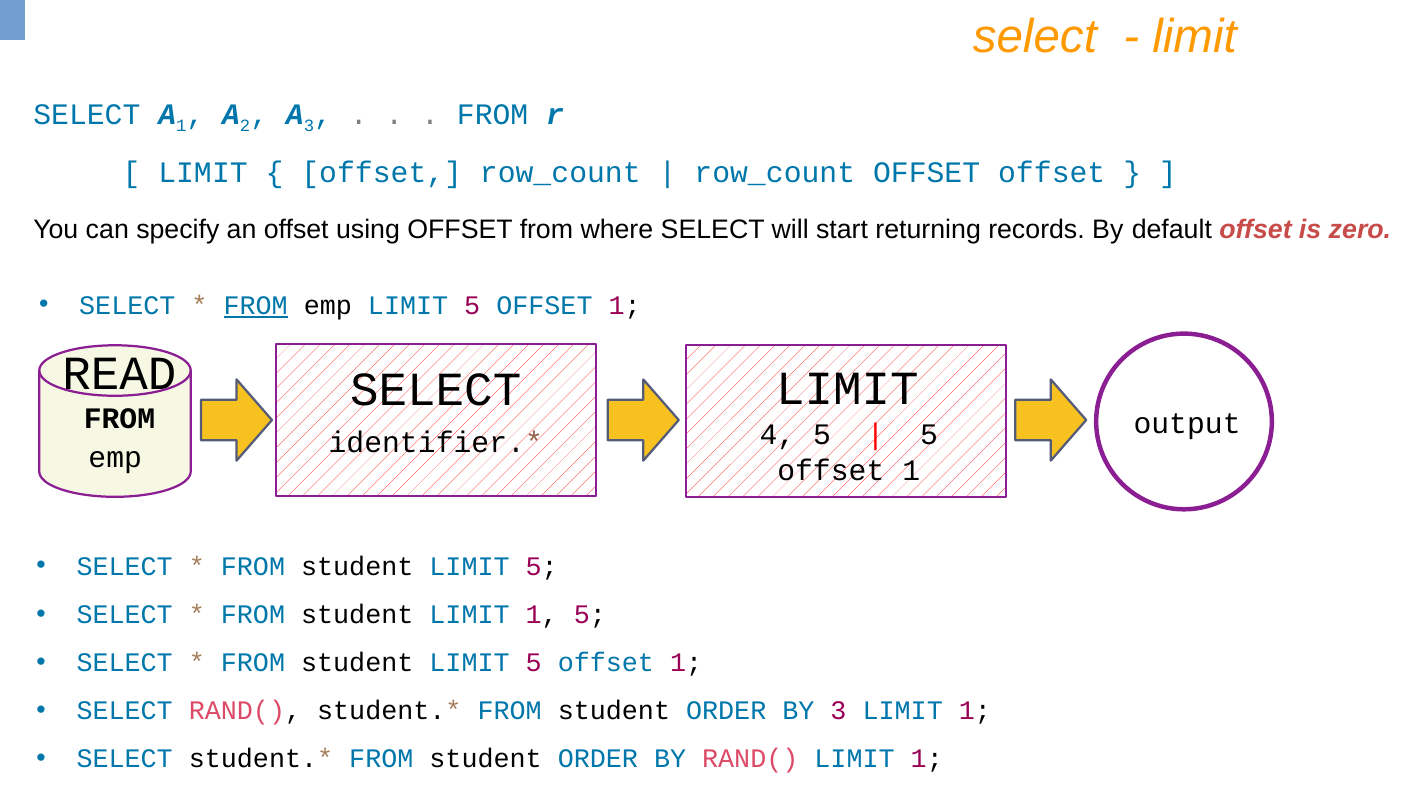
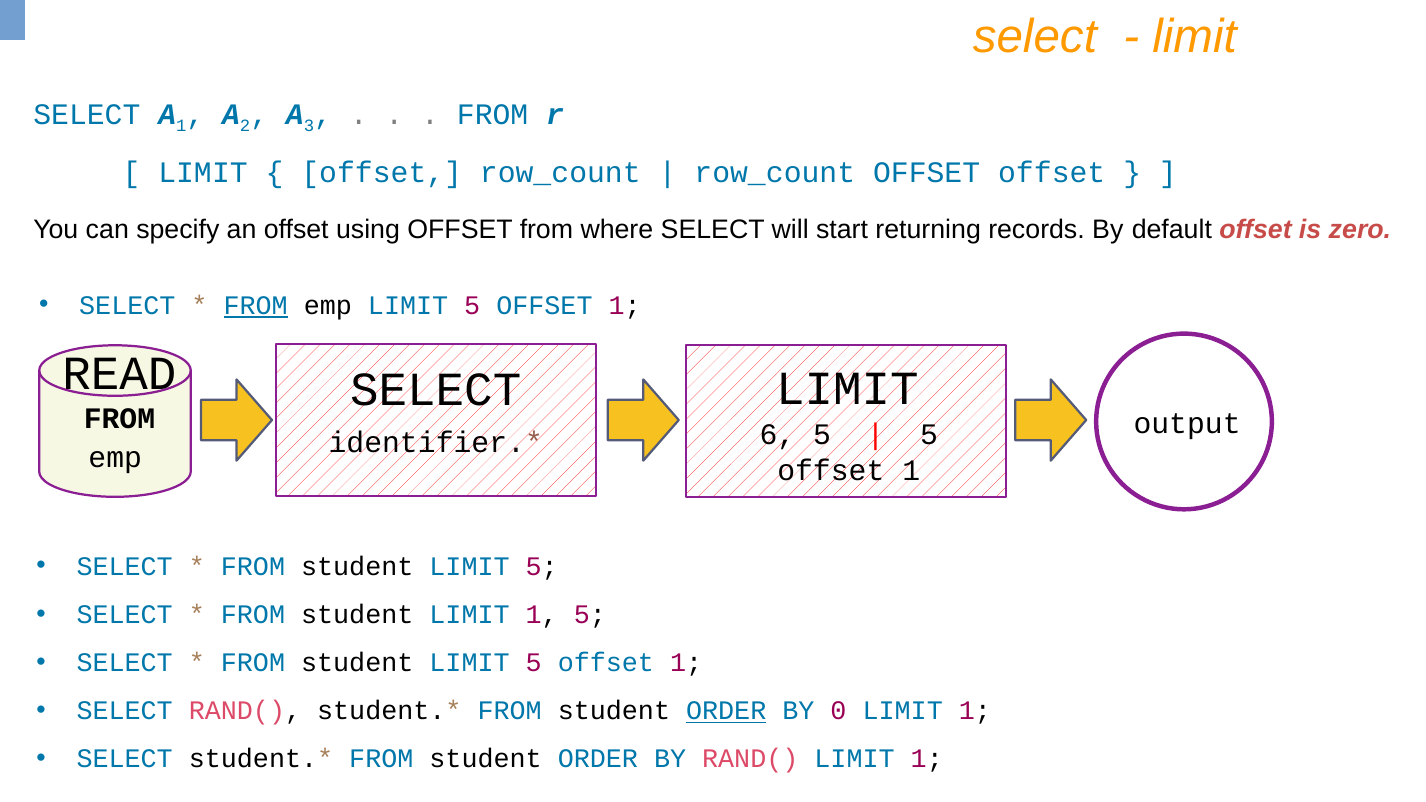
4: 4 -> 6 (777, 435)
ORDER underline: none -> present (726, 711)
BY 3: 3 -> 0 (839, 711)
